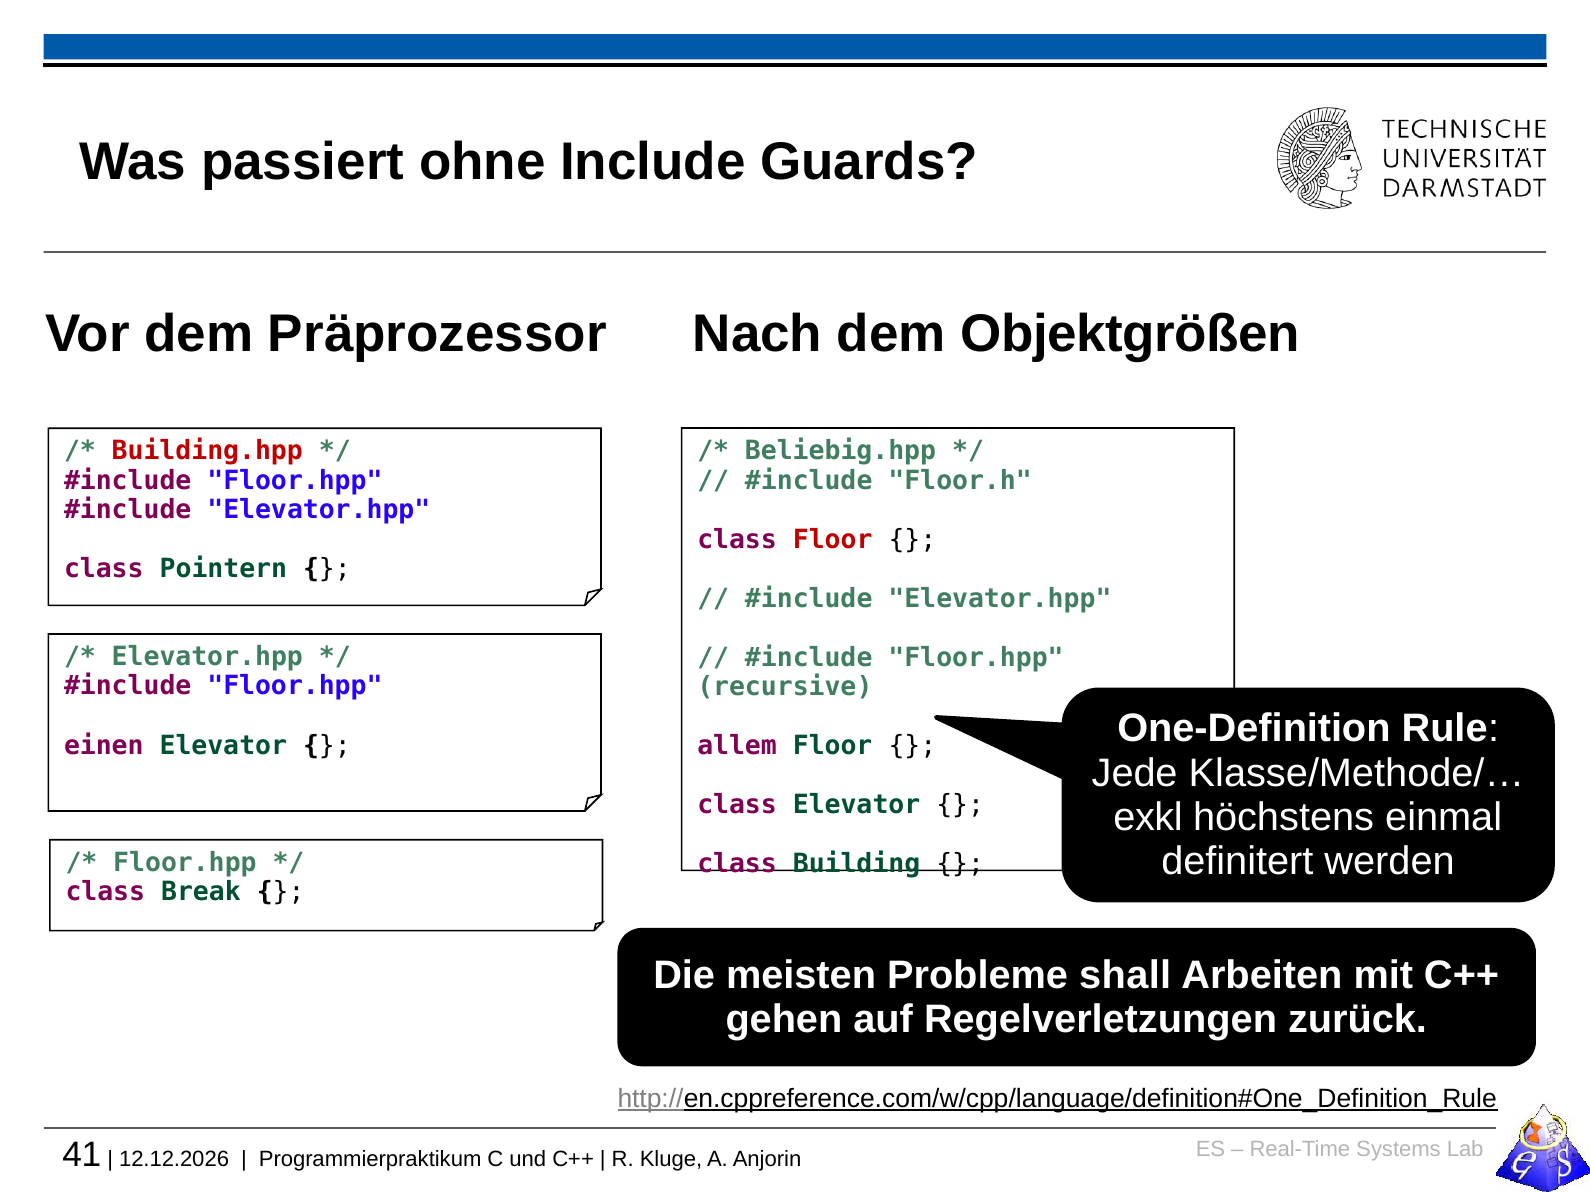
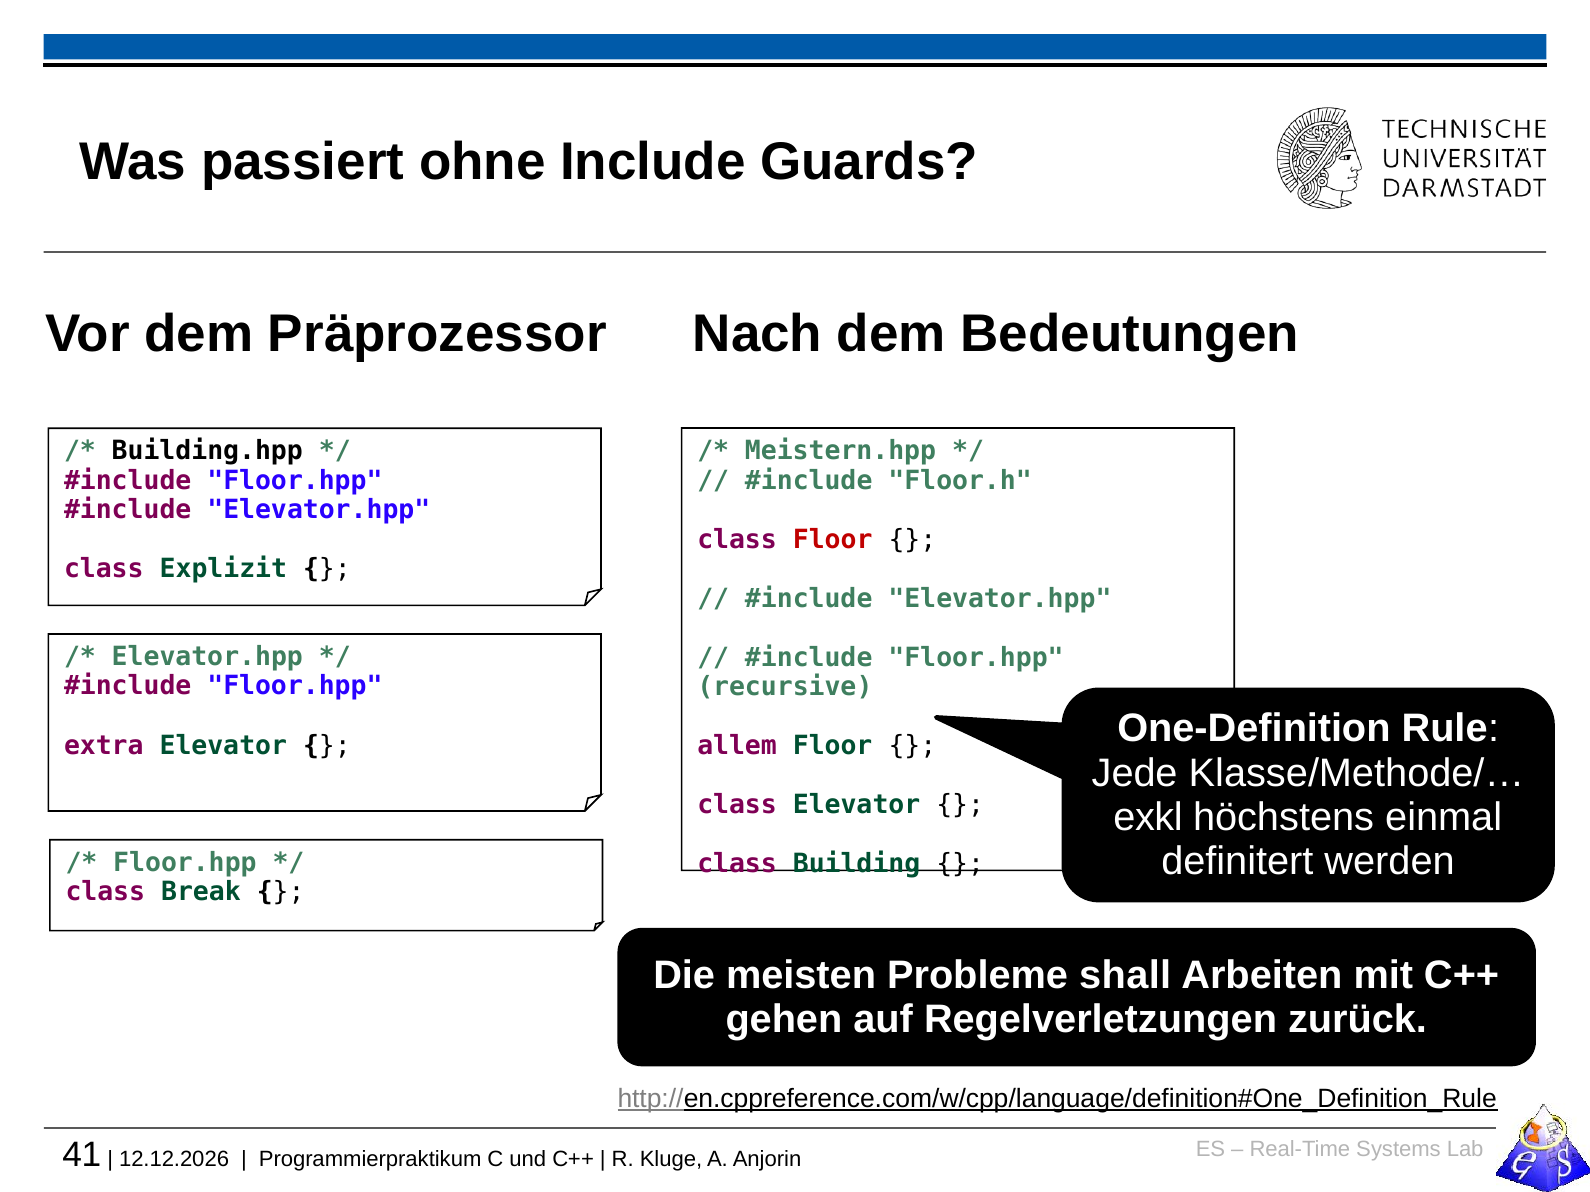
Objektgrößen: Objektgrößen -> Bedeutungen (1130, 334)
Beliebig.hpp: Beliebig.hpp -> Meistern.hpp (841, 451)
Building.hpp colour: red -> black (207, 451)
Pointern: Pointern -> Explizit (223, 569)
einen: einen -> extra (104, 746)
